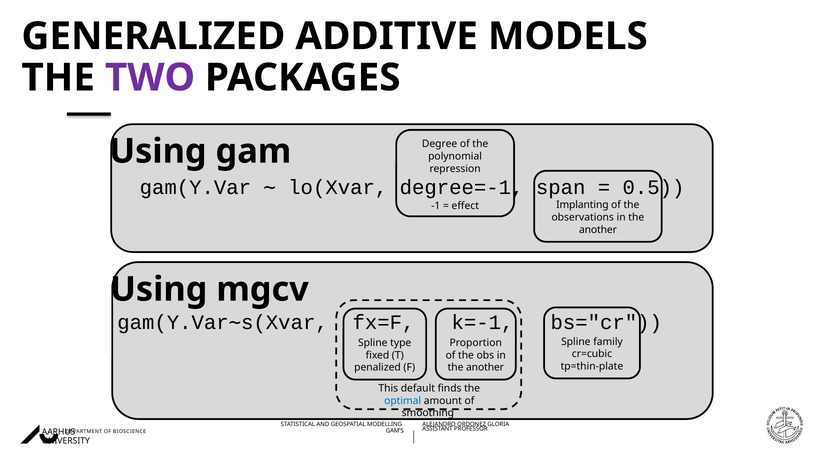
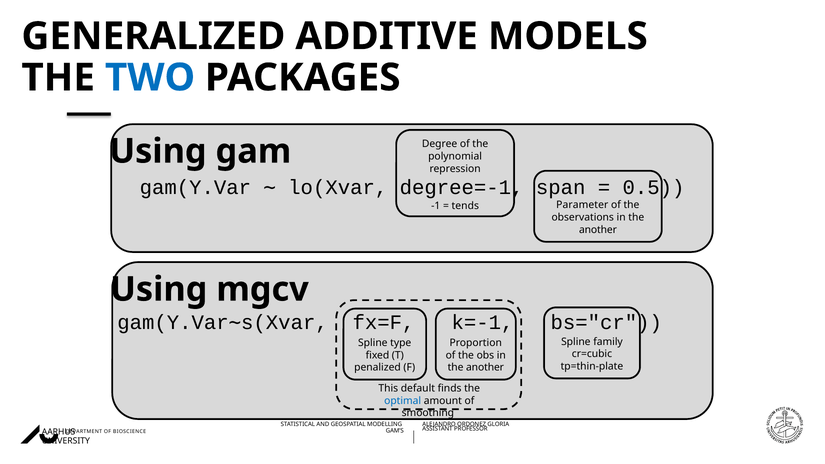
TWO colour: purple -> blue (150, 78)
Implanting: Implanting -> Parameter (582, 205)
effect: effect -> tends (465, 206)
